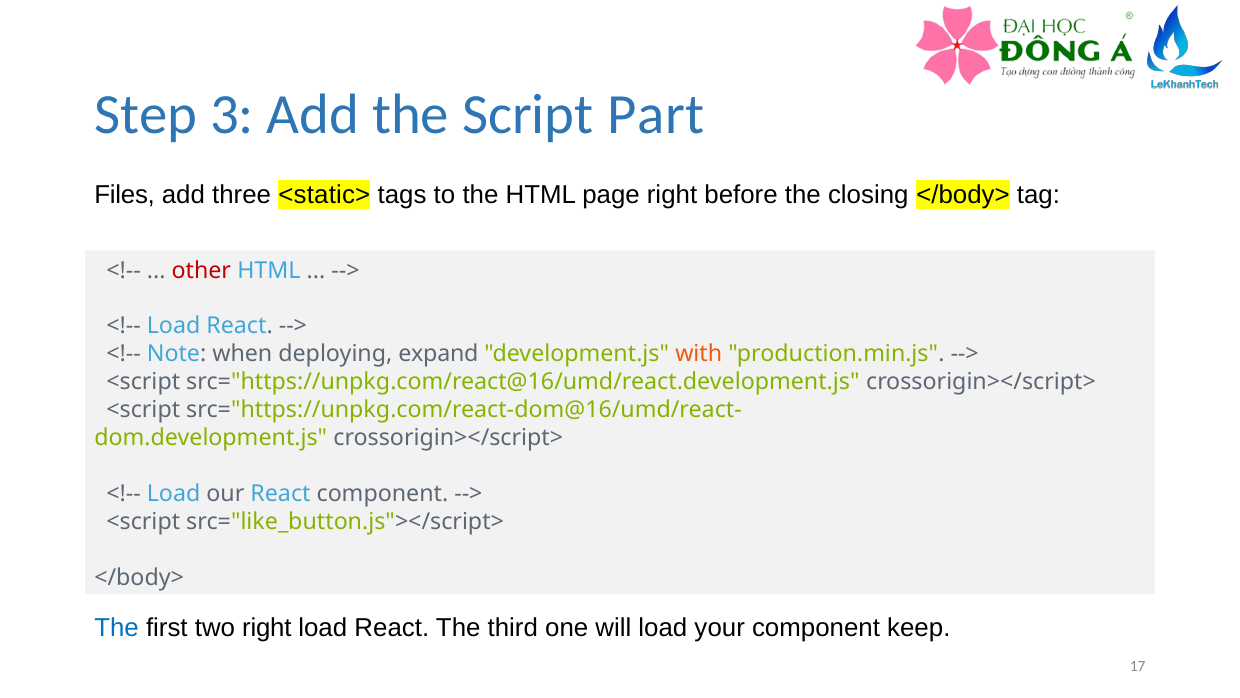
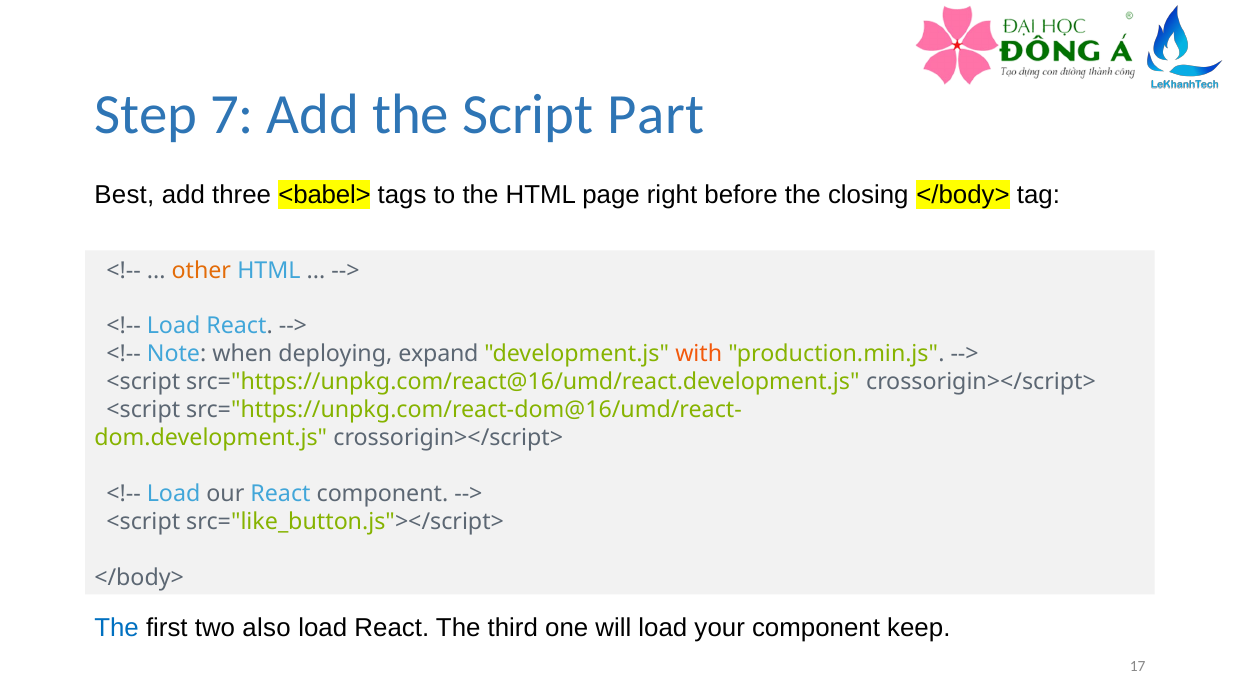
3: 3 -> 7 (232, 115)
Files: Files -> Best (124, 195)
<static>: <static> -> <babel> (325, 195)
other colour: red -> orange (201, 270)
two right: right -> also (267, 627)
